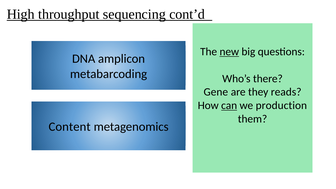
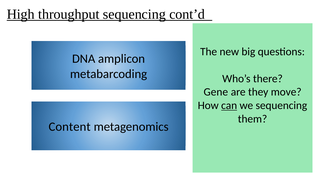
new underline: present -> none (229, 52)
reads: reads -> move (286, 92)
we production: production -> sequencing (281, 105)
